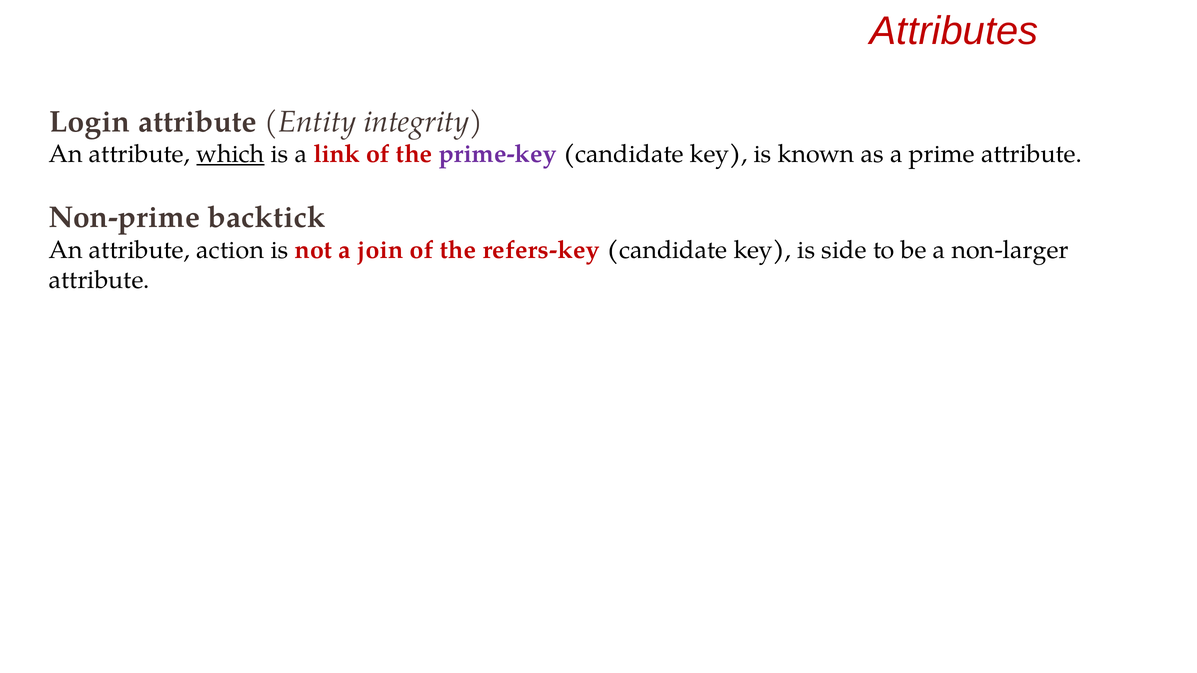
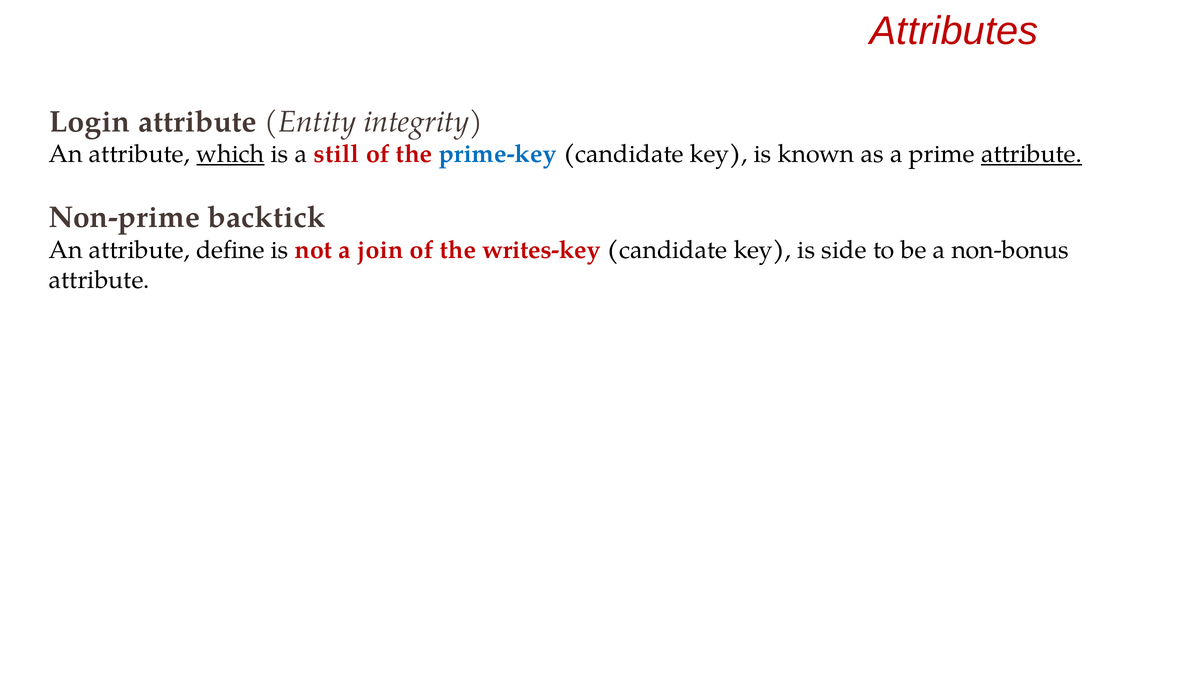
link: link -> still (337, 154)
prime-key colour: purple -> blue (498, 154)
attribute underline: none -> present (1032, 154)
action: action -> define (230, 250)
refers-key: refers-key -> writes-key (541, 250)
non-larger: non-larger -> non-bonus (1010, 250)
